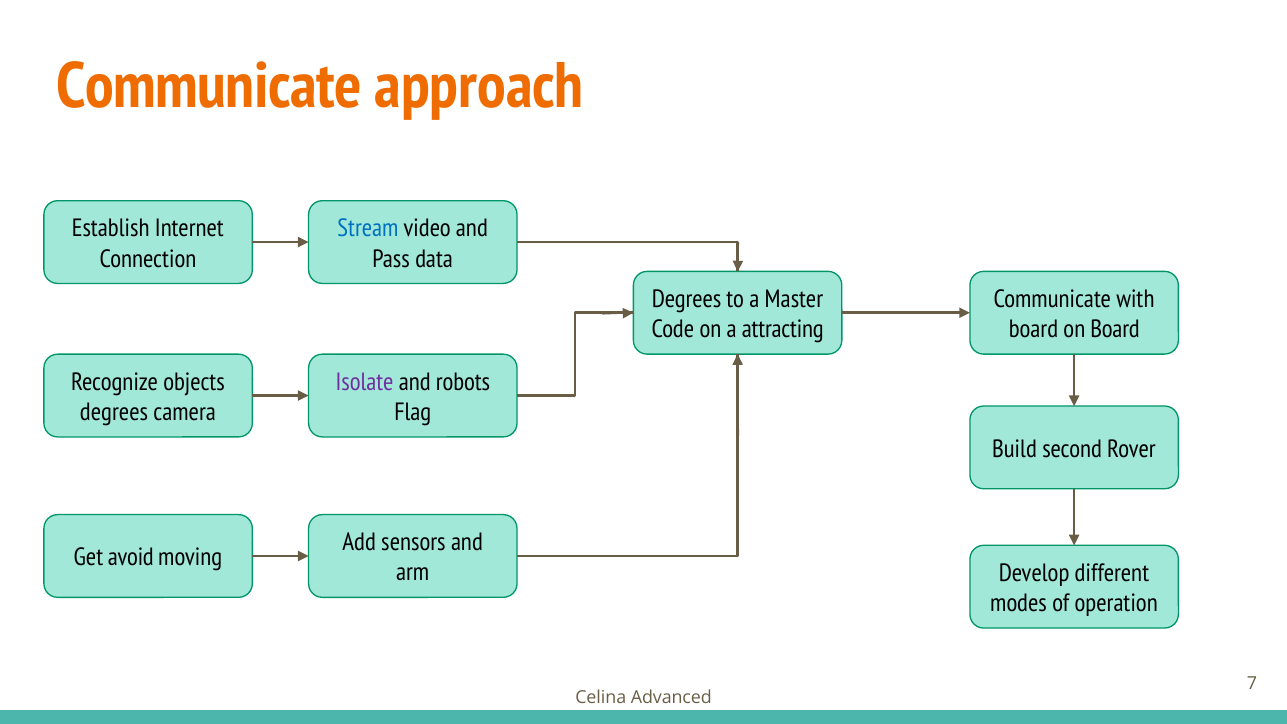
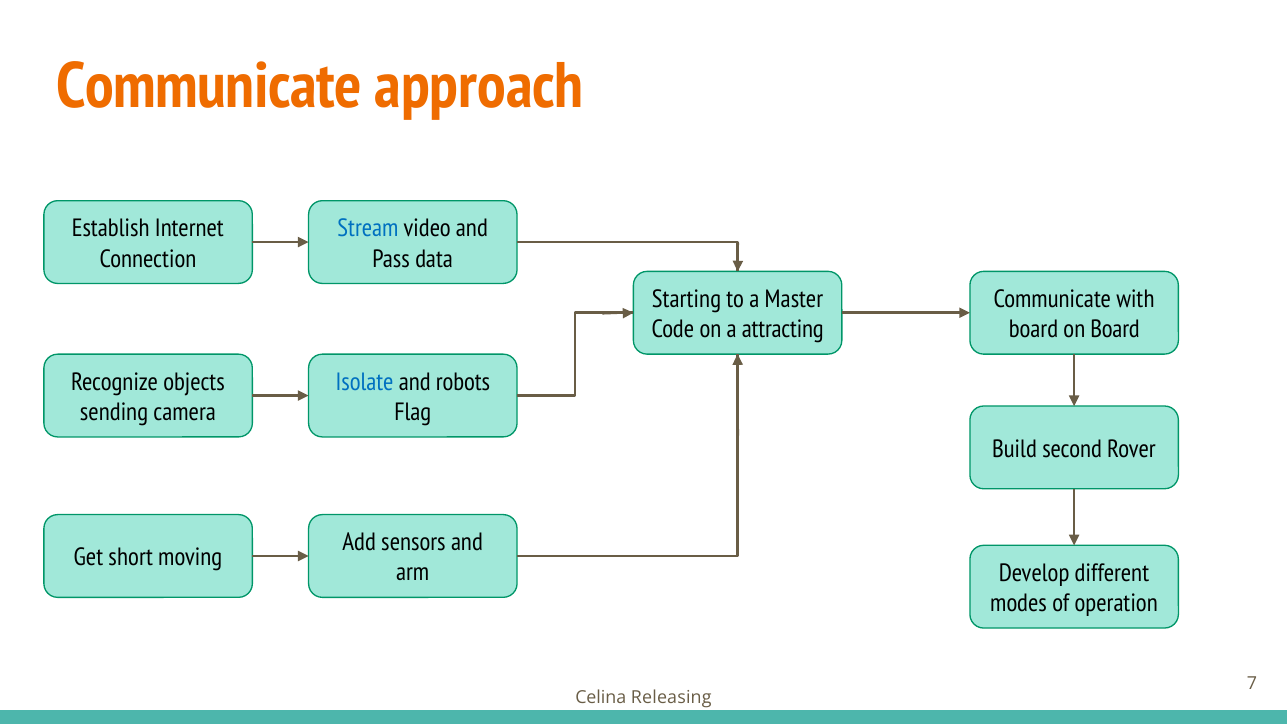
Degrees: Degrees -> Starting (686, 299)
Isolate colour: purple -> blue (365, 382)
degrees: degrees -> sending (114, 412)
avoid: avoid -> short (131, 558)
Advanced: Advanced -> Releasing (671, 697)
